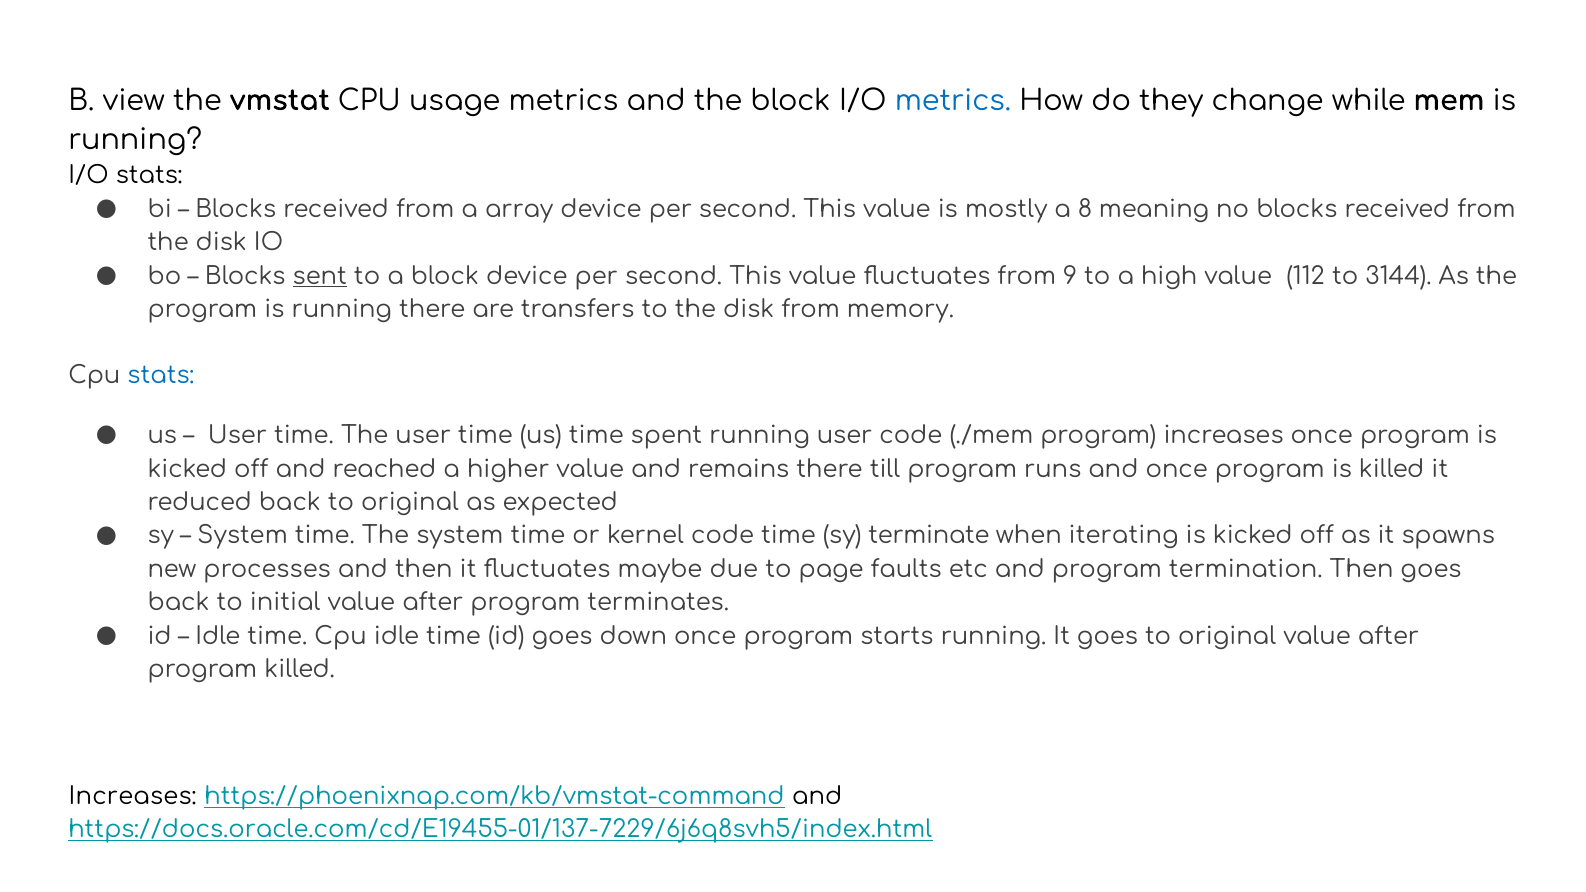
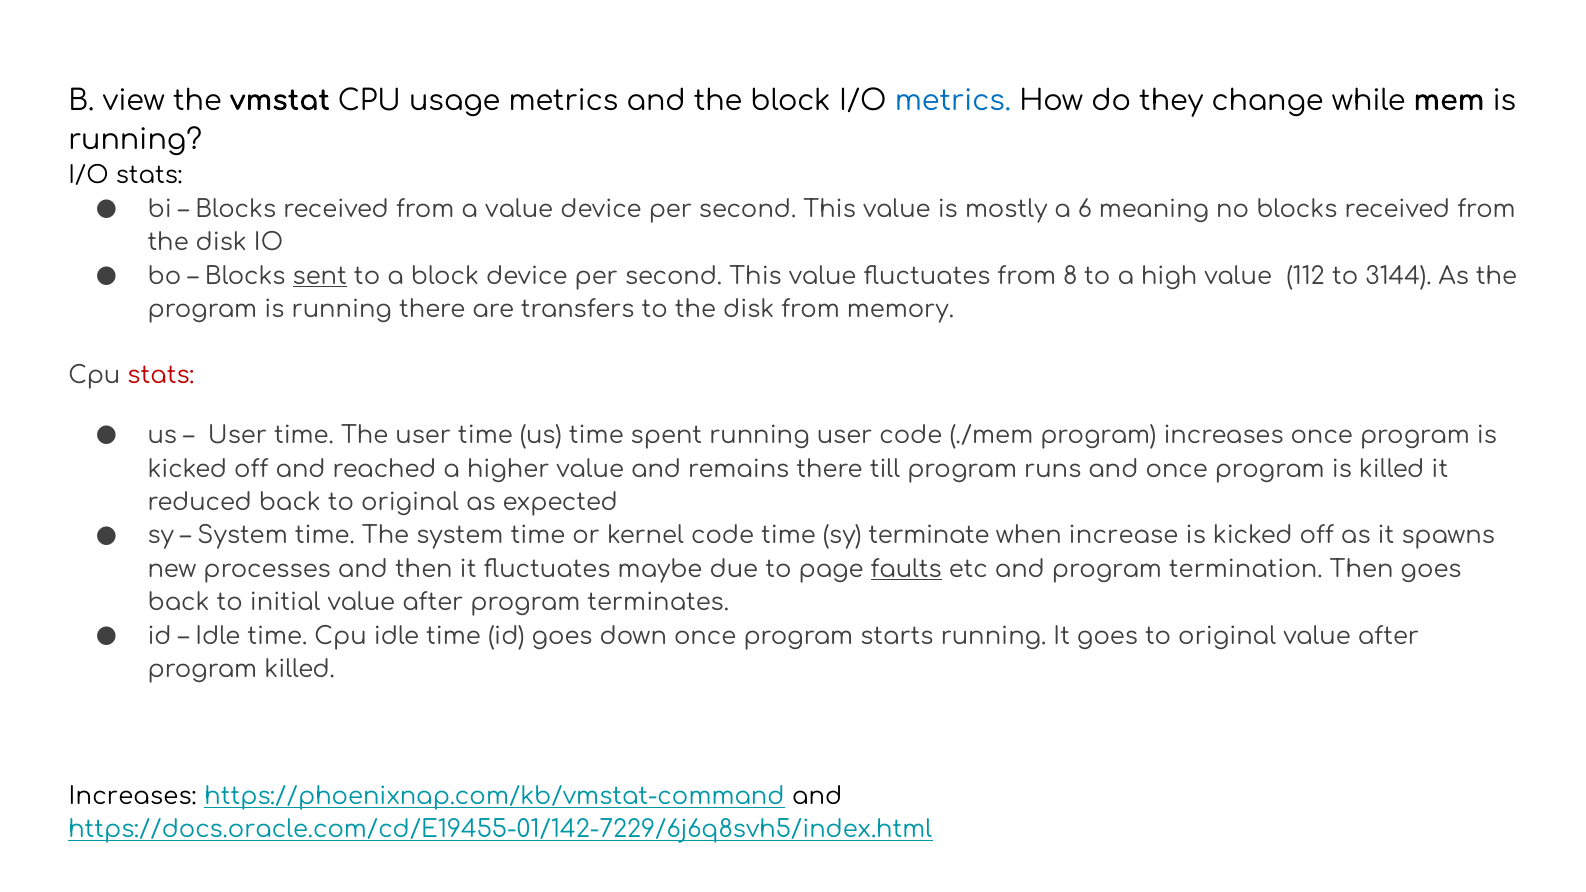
a array: array -> value (519, 209)
8: 8 -> 6 (1085, 209)
9: 9 -> 8 (1070, 276)
stats colour: blue -> red (161, 376)
iterating: iterating -> increase (1124, 536)
faults underline: none -> present (906, 569)
https://docs.oracle.com/cd/E19455-01/137-7229/6j6q8svh5/index.html: https://docs.oracle.com/cd/E19455-01/137-7229/6j6q8svh5/index.html -> https://docs.oracle.com/cd/E19455-01/142-7229/6j6q8svh5/index.html (500, 830)
